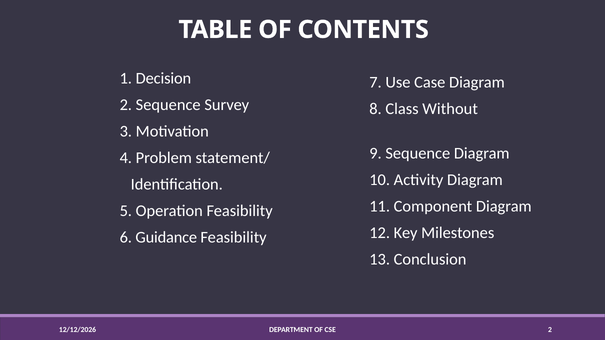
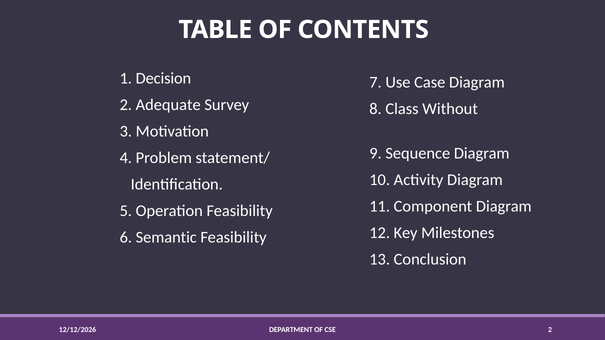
2 Sequence: Sequence -> Adequate (168, 105)
Guidance: Guidance -> Semantic (166, 238)
